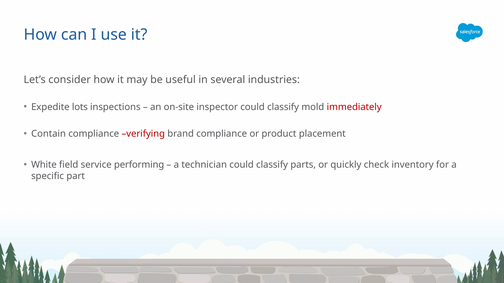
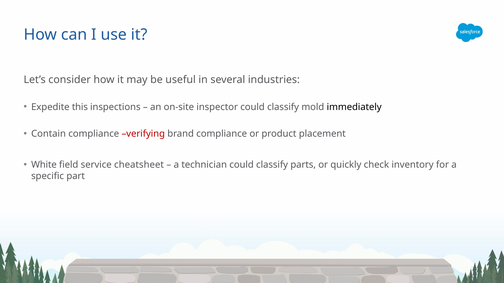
lots: lots -> this (80, 107)
immediately colour: red -> black (354, 107)
performing: performing -> cheatsheet (139, 165)
